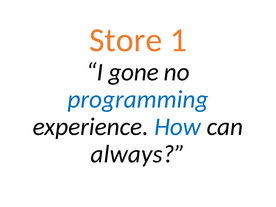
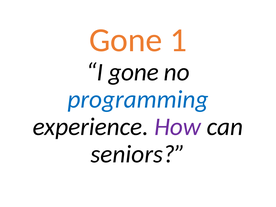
Store: Store -> Gone (126, 40)
How colour: blue -> purple (178, 127)
always: always -> seniors (138, 154)
